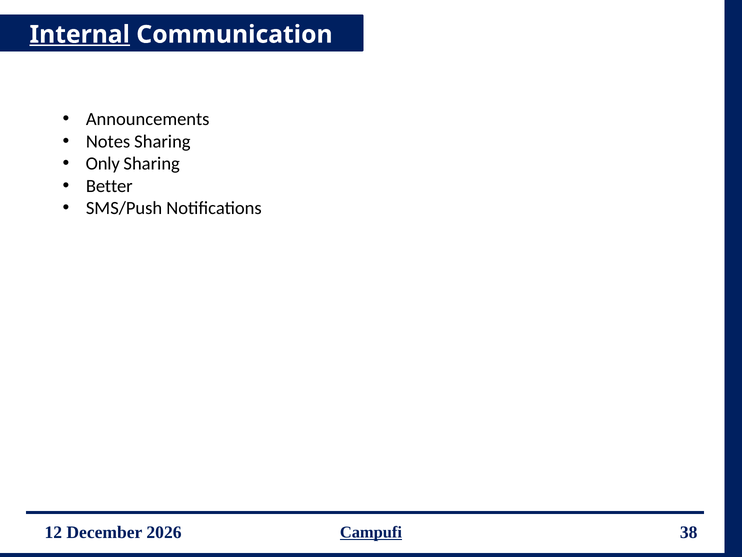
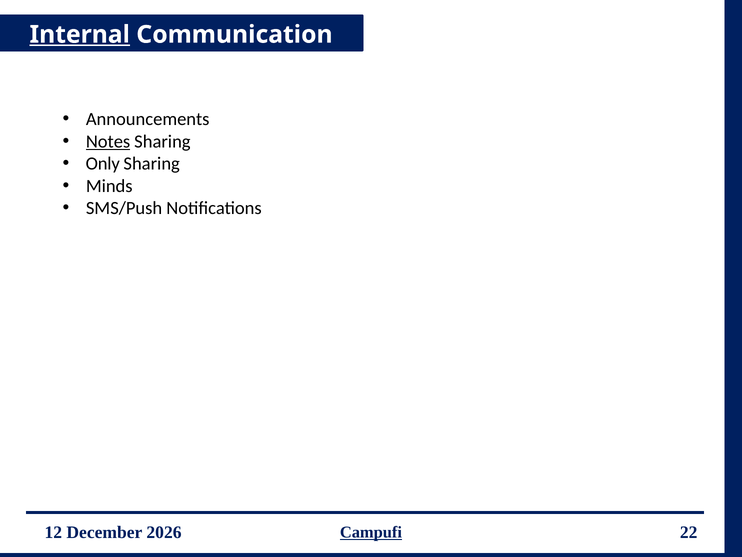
Notes underline: none -> present (108, 141)
Better: Better -> Minds (109, 186)
38: 38 -> 22 (689, 532)
